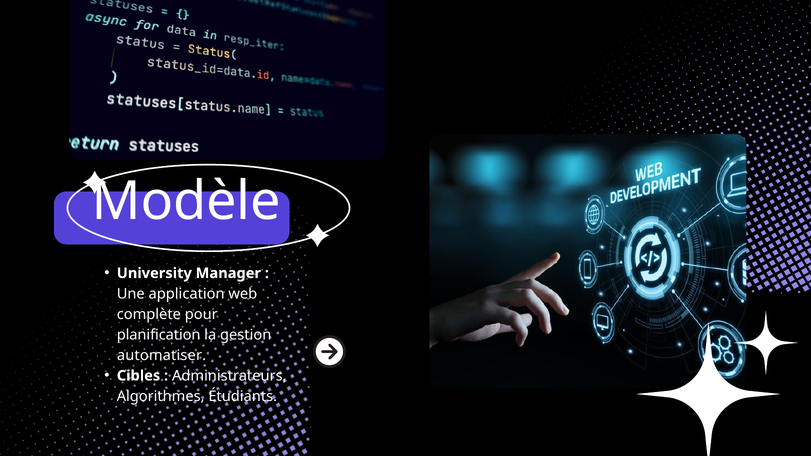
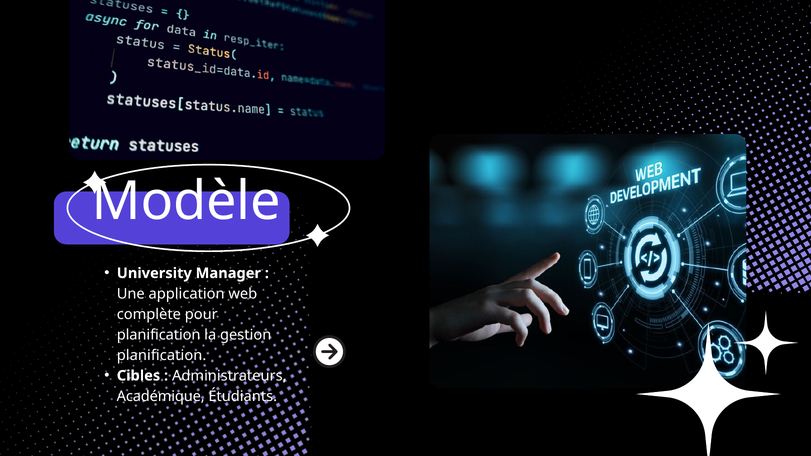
automatiser: automatiser -> planification (162, 355)
Algorithmes: Algorithmes -> Académique (161, 396)
